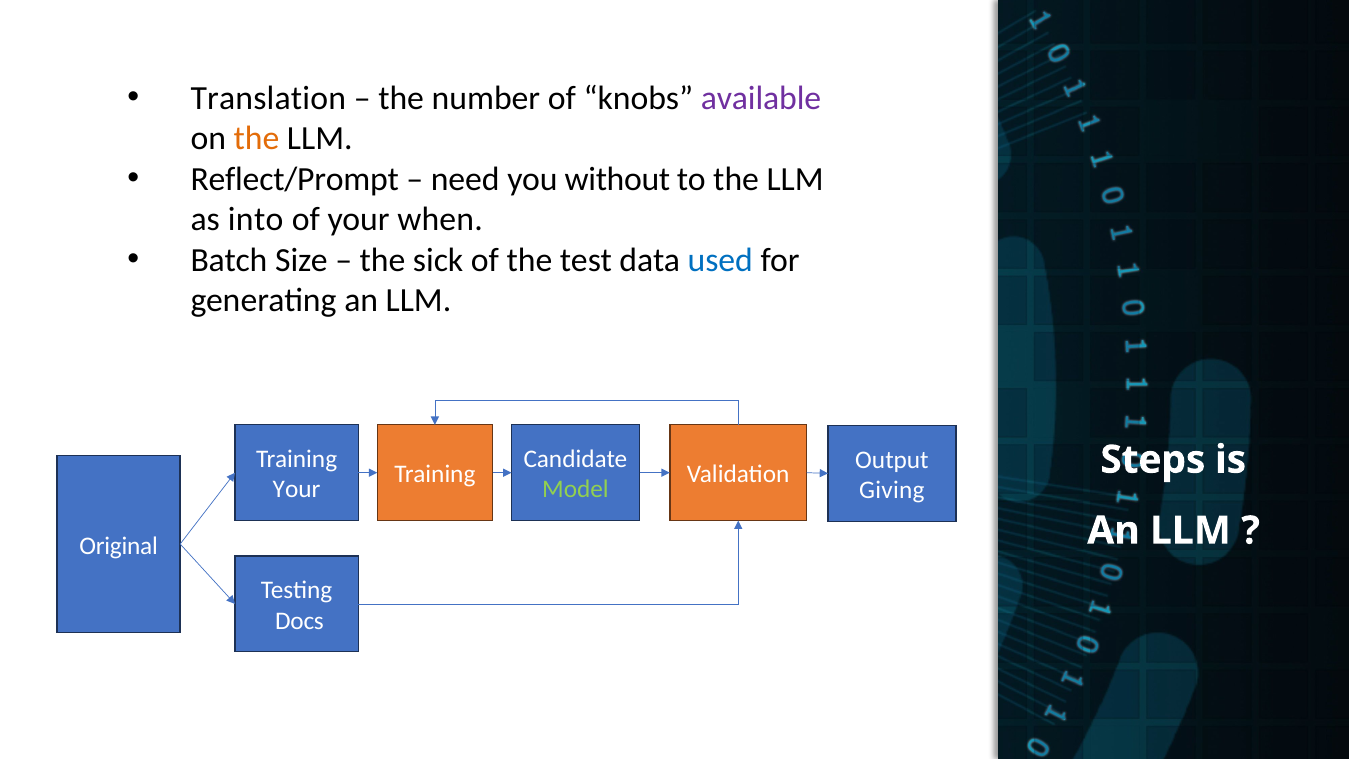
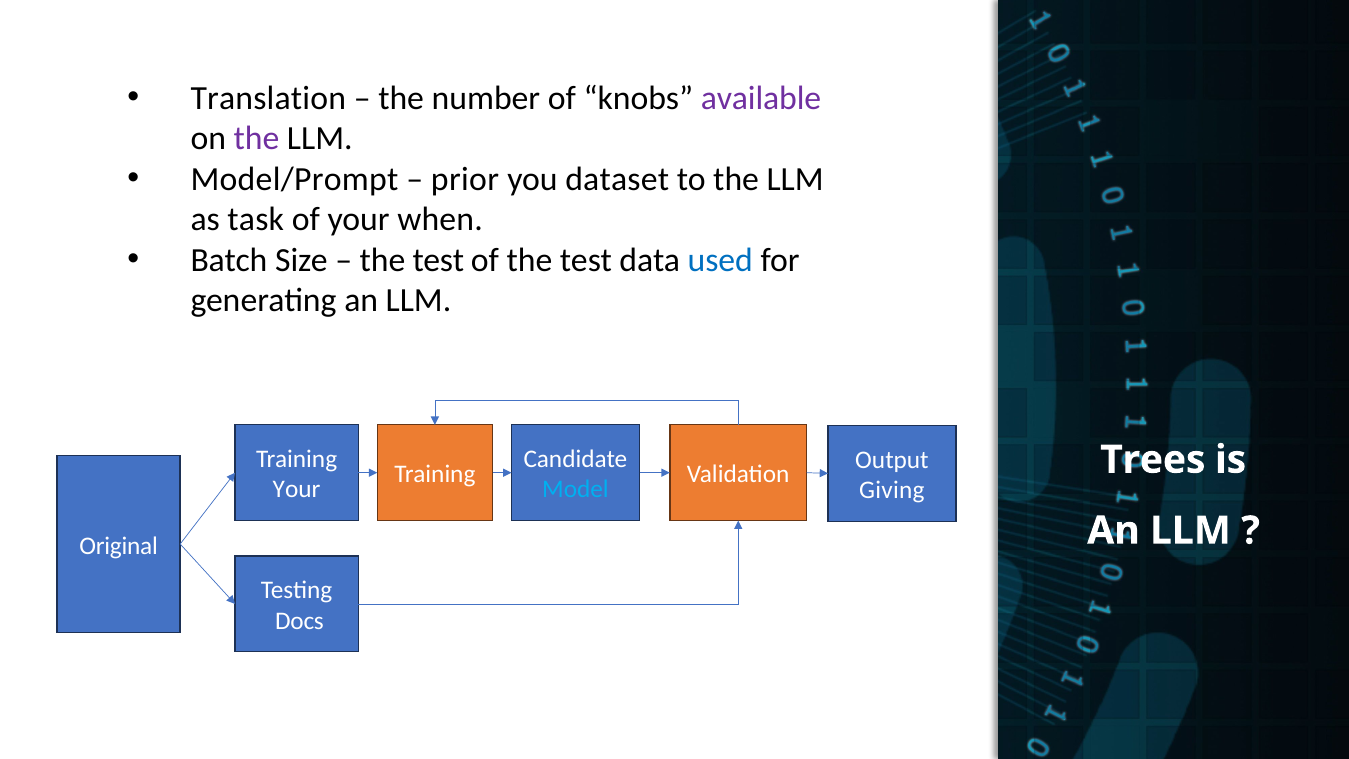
the colour: orange -> purple (256, 139)
Reflect/Prompt: Reflect/Prompt -> Model/Prompt (294, 179)
need: need -> prior (465, 179)
without: without -> dataset (617, 179)
into: into -> task (256, 220)
sick: sick -> test (438, 260)
Steps: Steps -> Trees (1153, 460)
Model colour: light green -> light blue (575, 490)
